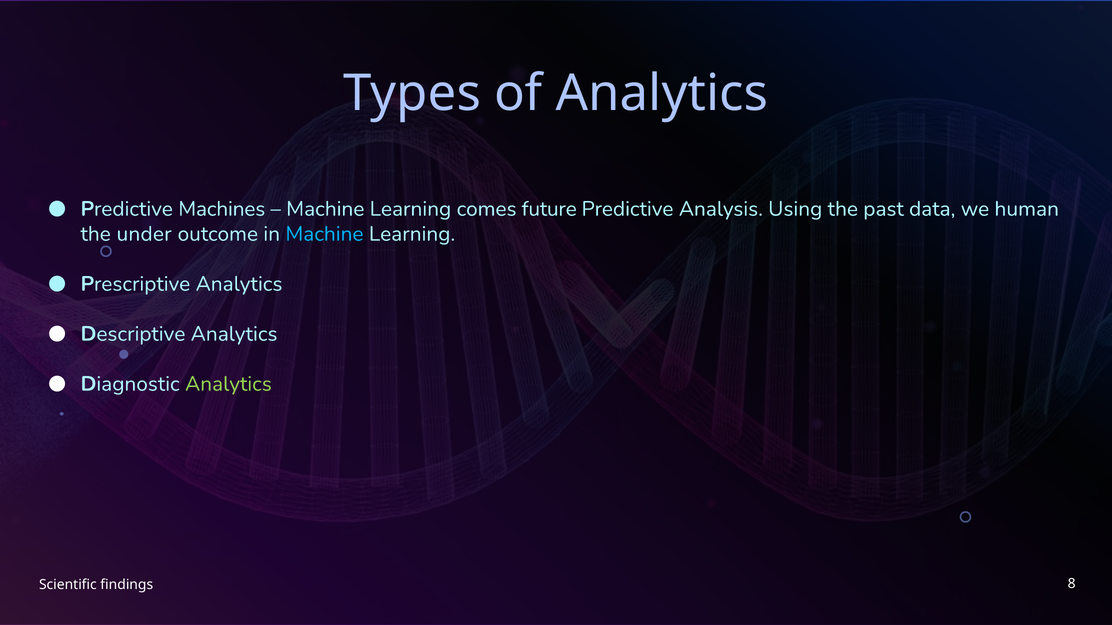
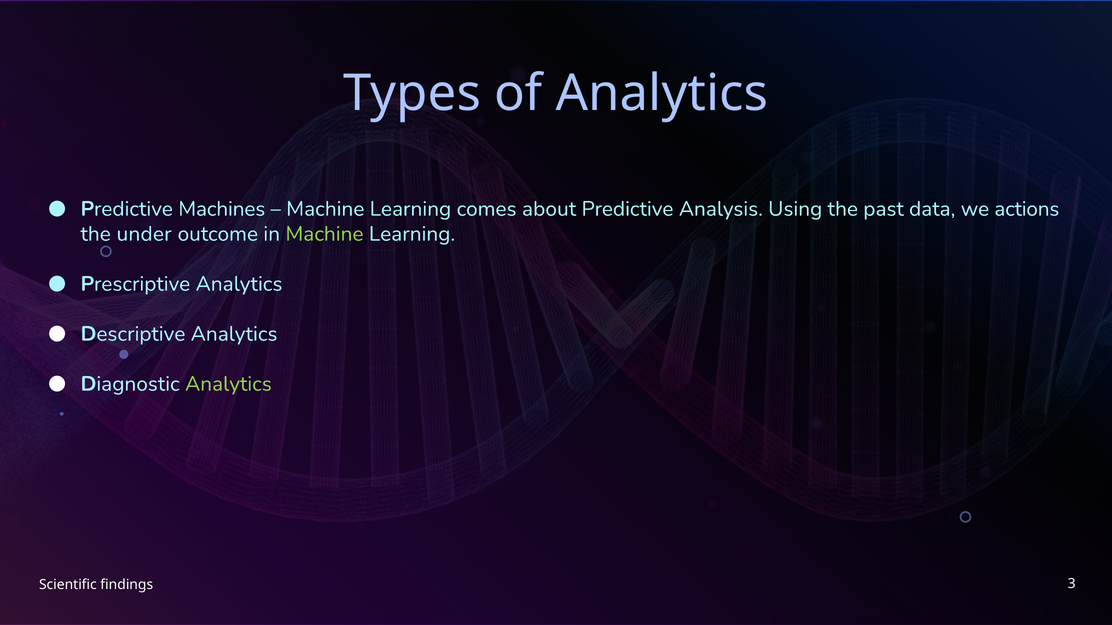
future: future -> about (549, 209)
human: human -> actions (1027, 209)
Machine colour: light blue -> light green (324, 234)
8: 8 -> 3 (1072, 584)
